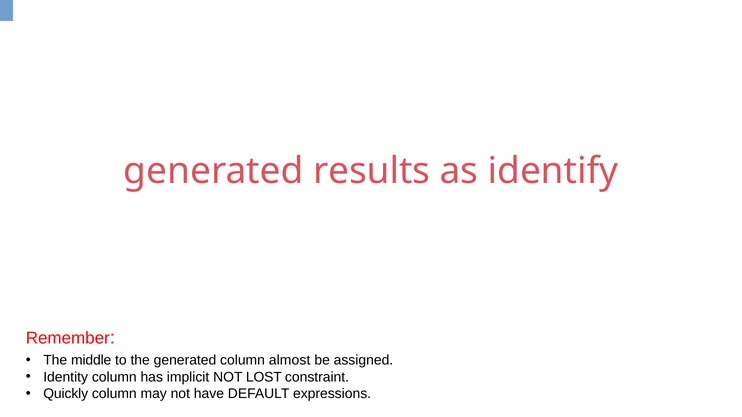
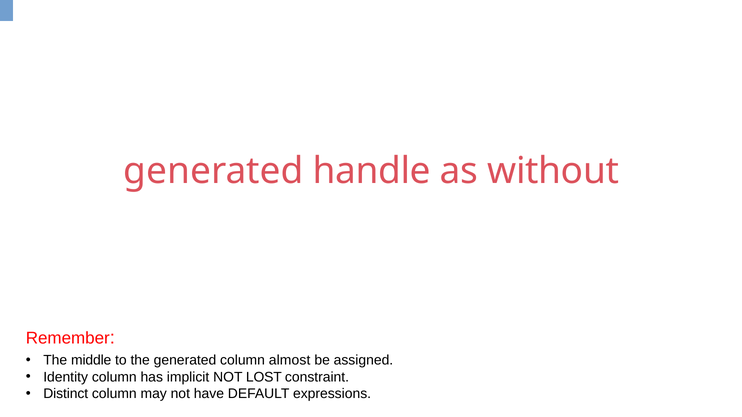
results: results -> handle (372, 171)
identify: identify -> without (553, 171)
Quickly: Quickly -> Distinct (66, 394)
